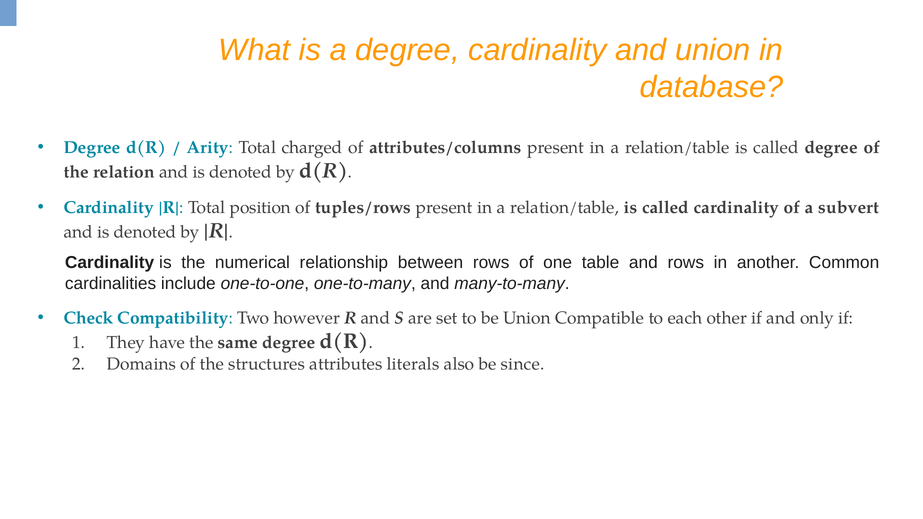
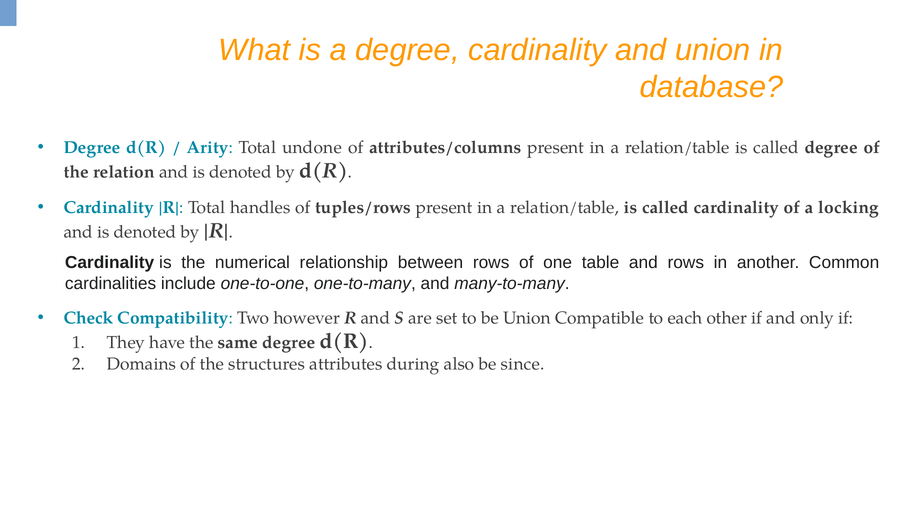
charged: charged -> undone (312, 148)
position: position -> handles (260, 208)
subvert: subvert -> locking (849, 208)
literals: literals -> during (413, 364)
